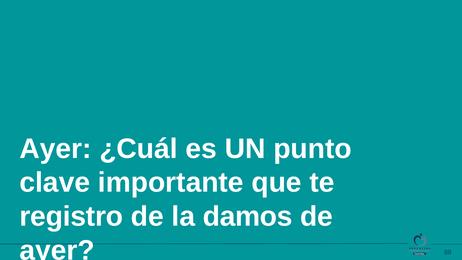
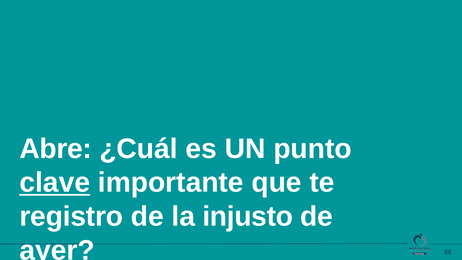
Ayer: Ayer -> Abre (56, 149)
clave underline: none -> present (55, 183)
damos: damos -> injusto (248, 216)
